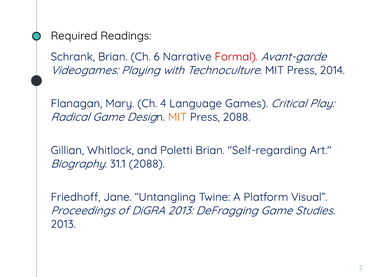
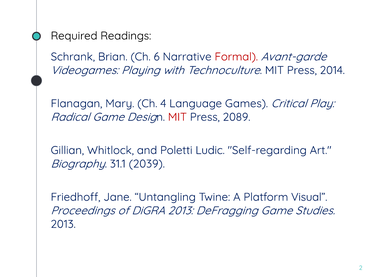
MIT colour: orange -> red (177, 117)
Press 2088: 2088 -> 2089 (237, 117)
Poletti Brian: Brian -> Ludic (210, 150)
31.1 2088: 2088 -> 2039 (147, 164)
